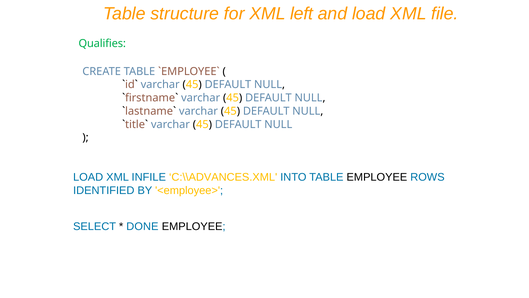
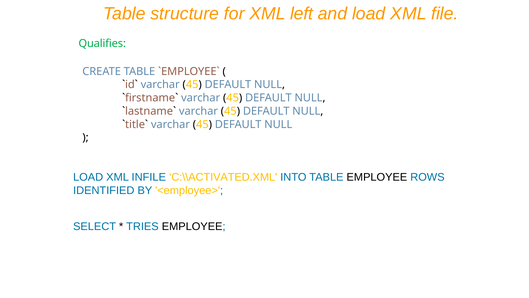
C:\\ADVANCES.XML: C:\\ADVANCES.XML -> C:\\ACTIVATED.XML (223, 177)
DONE: DONE -> TRIES (142, 226)
